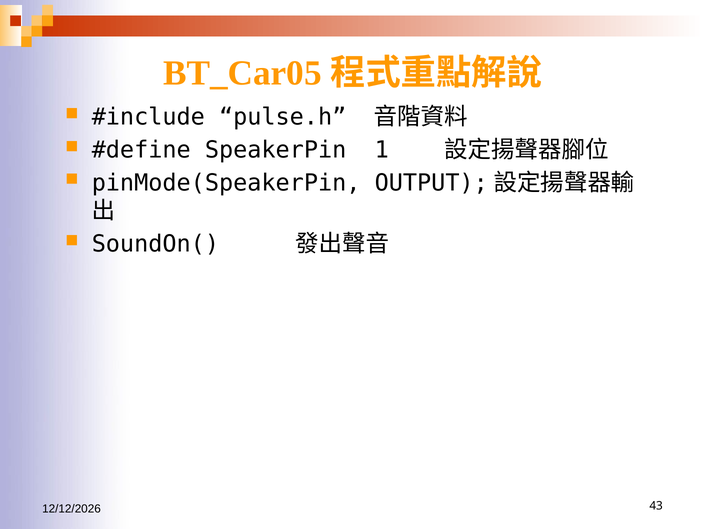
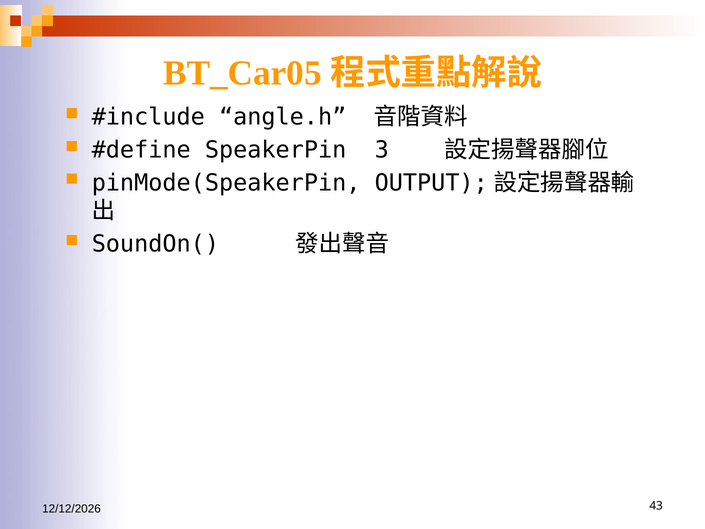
pulse.h: pulse.h -> angle.h (283, 117)
1: 1 -> 3 (382, 150)
